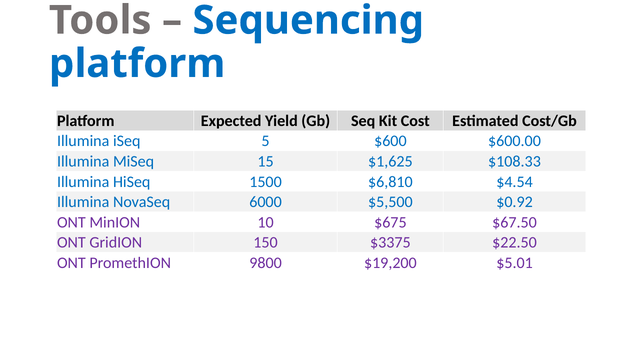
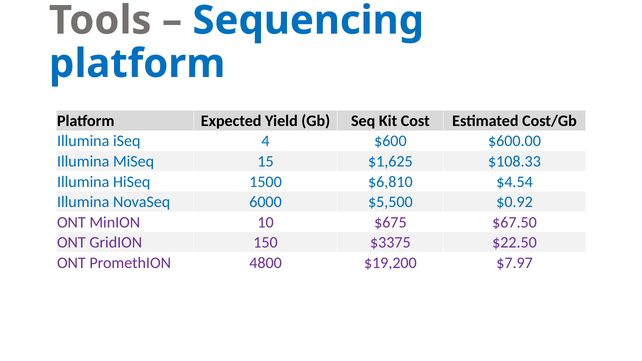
5: 5 -> 4 (266, 141)
9800: 9800 -> 4800 (266, 263)
$5.01: $5.01 -> $7.97 (515, 263)
